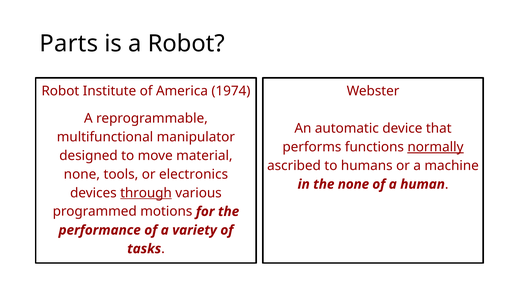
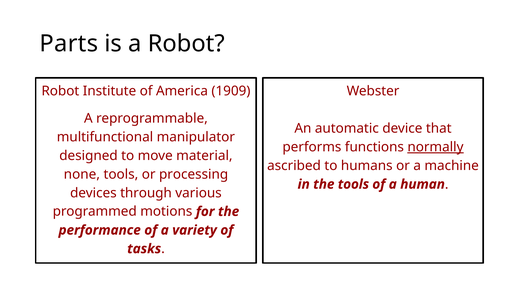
1974: 1974 -> 1909 (231, 91)
electronics: electronics -> processing (194, 174)
the none: none -> tools (353, 184)
through underline: present -> none (146, 193)
